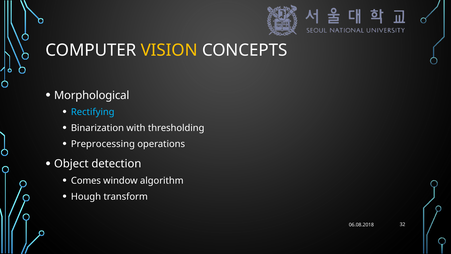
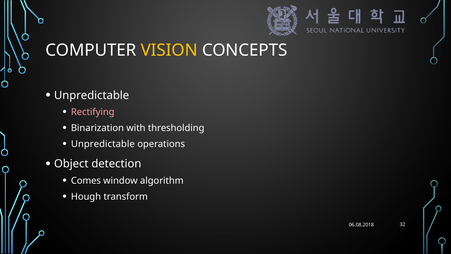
Morphological: Morphological -> Unpredictable (92, 95)
Rectifying colour: light blue -> pink (93, 112)
Preprocessing: Preprocessing -> Unpredictable (103, 144)
